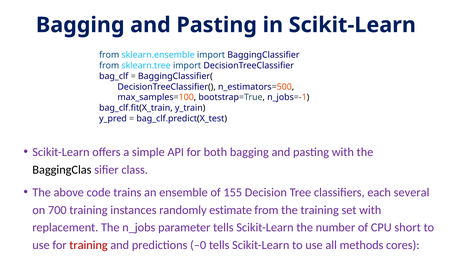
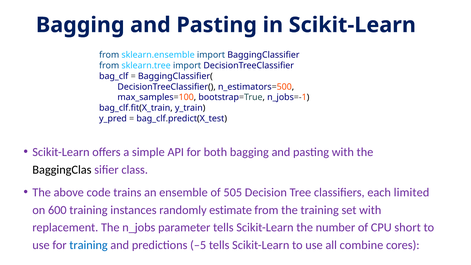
155: 155 -> 505 (233, 192)
several: several -> limited (412, 192)
700: 700 -> 600 (57, 210)
training colour: red -> blue (89, 245)
–0: –0 -> –5 (198, 245)
methods: methods -> combine (361, 245)
